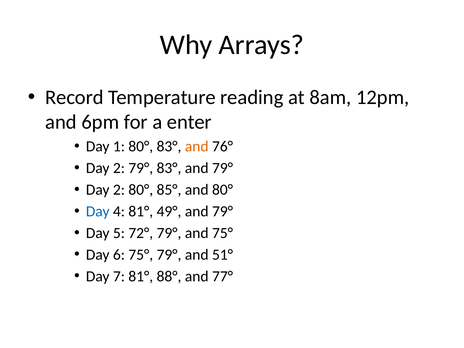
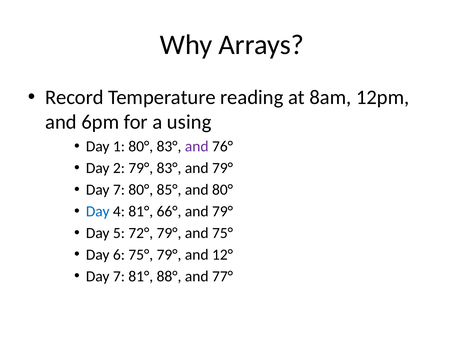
enter: enter -> using (189, 122)
and colour: orange -> purple (197, 147)
2: 2 -> 7 (119, 190)
49°: 49° -> 66° (169, 211)
51°: 51° -> 12° (222, 255)
